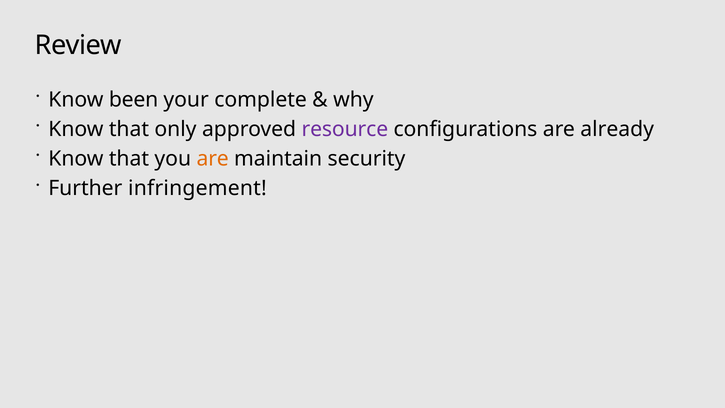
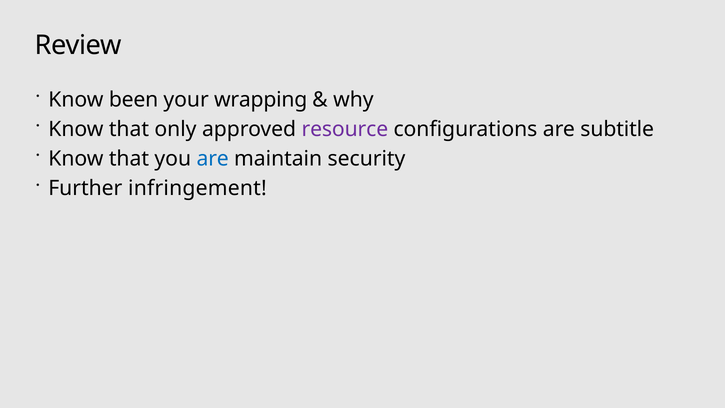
complete: complete -> wrapping (261, 100)
already: already -> subtitle (617, 129)
are colour: orange -> blue (213, 159)
